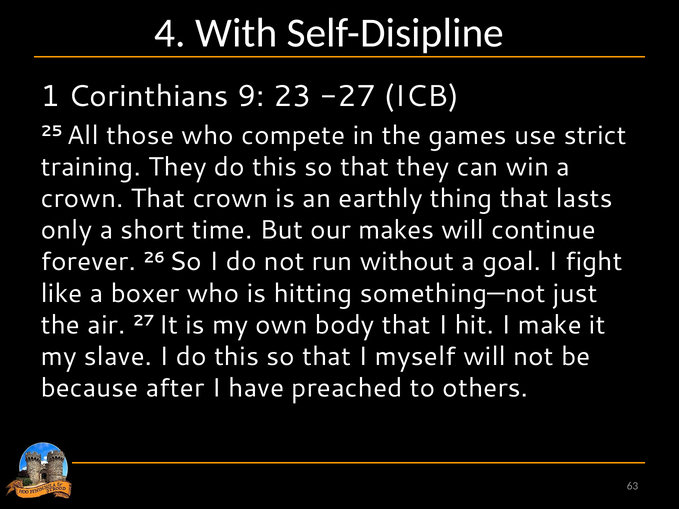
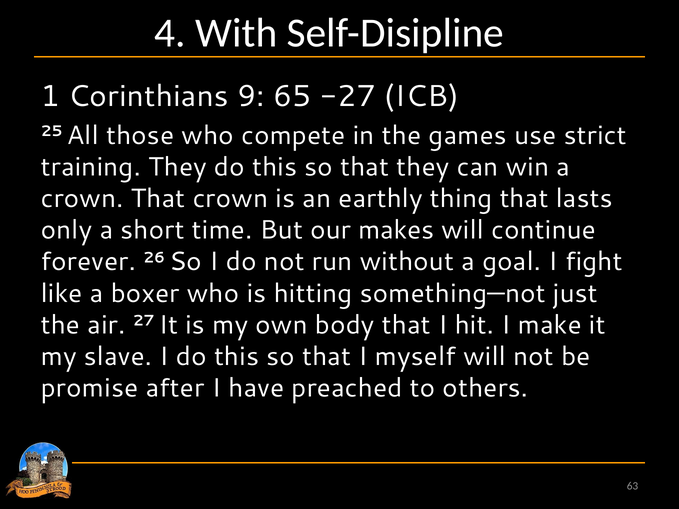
23: 23 -> 65 (292, 96)
because: because -> promise (90, 388)
